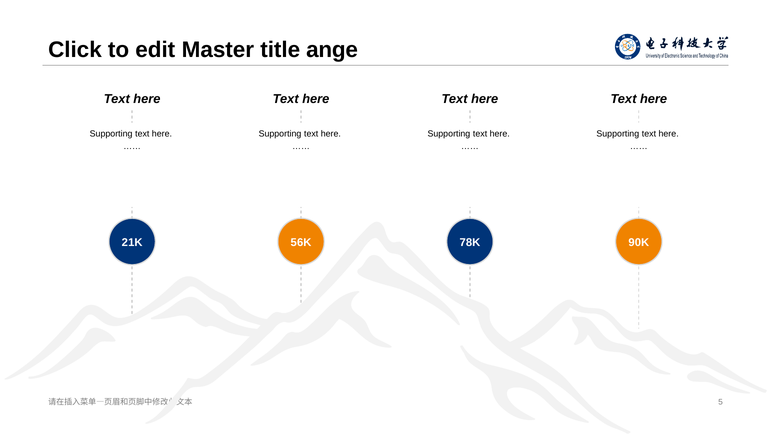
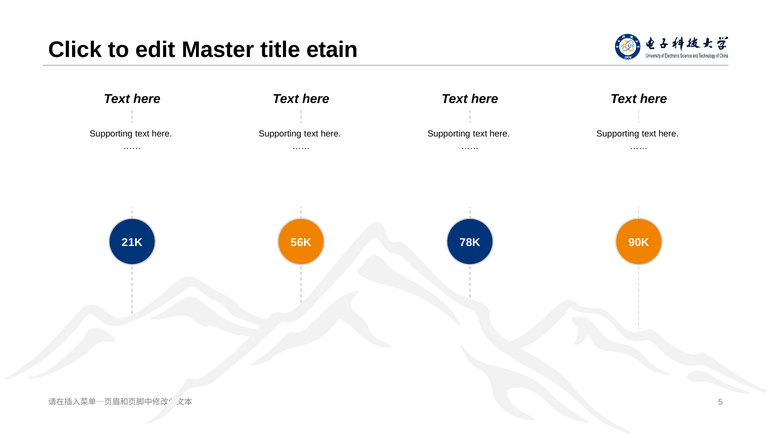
ange: ange -> etain (332, 50)
